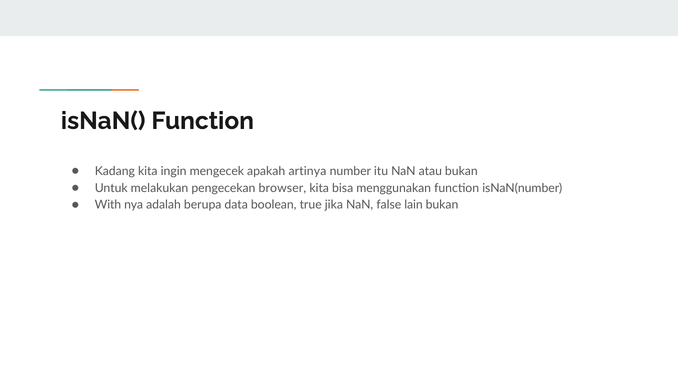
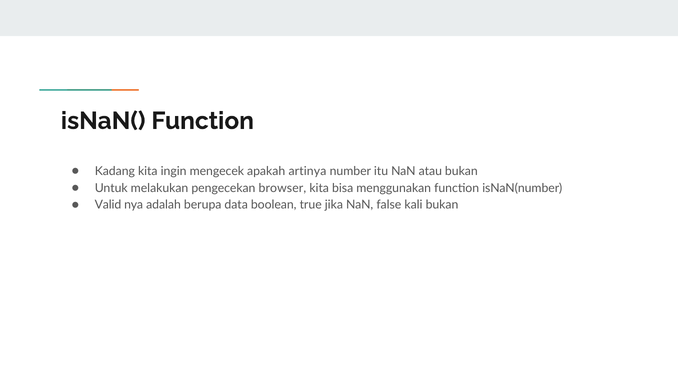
With: With -> Valid (108, 205)
lain: lain -> kali (413, 205)
